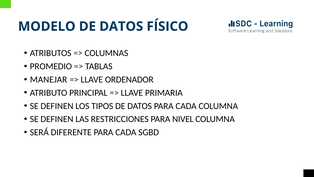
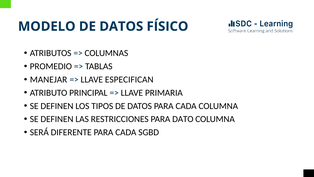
ORDENADOR: ORDENADOR -> ESPECIFICAN (129, 79)
NIVEL: NIVEL -> DATO (183, 119)
